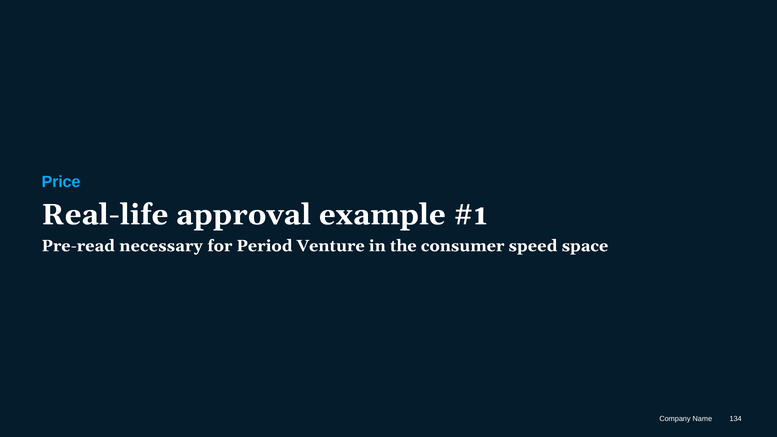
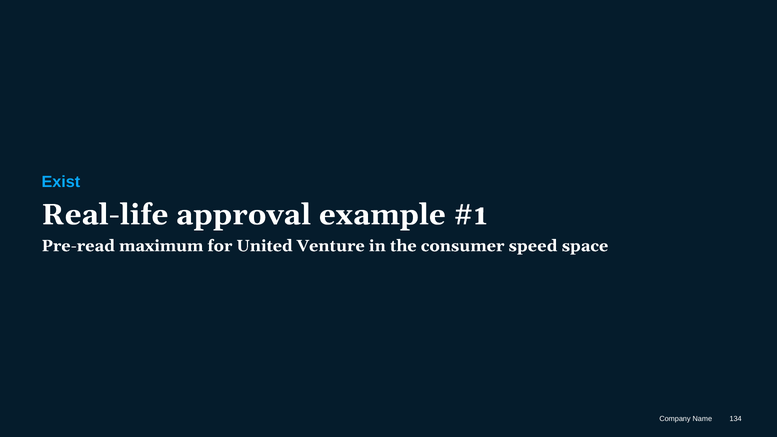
Price: Price -> Exist (61, 182)
necessary: necessary -> maximum (161, 246)
Period: Period -> United (265, 246)
